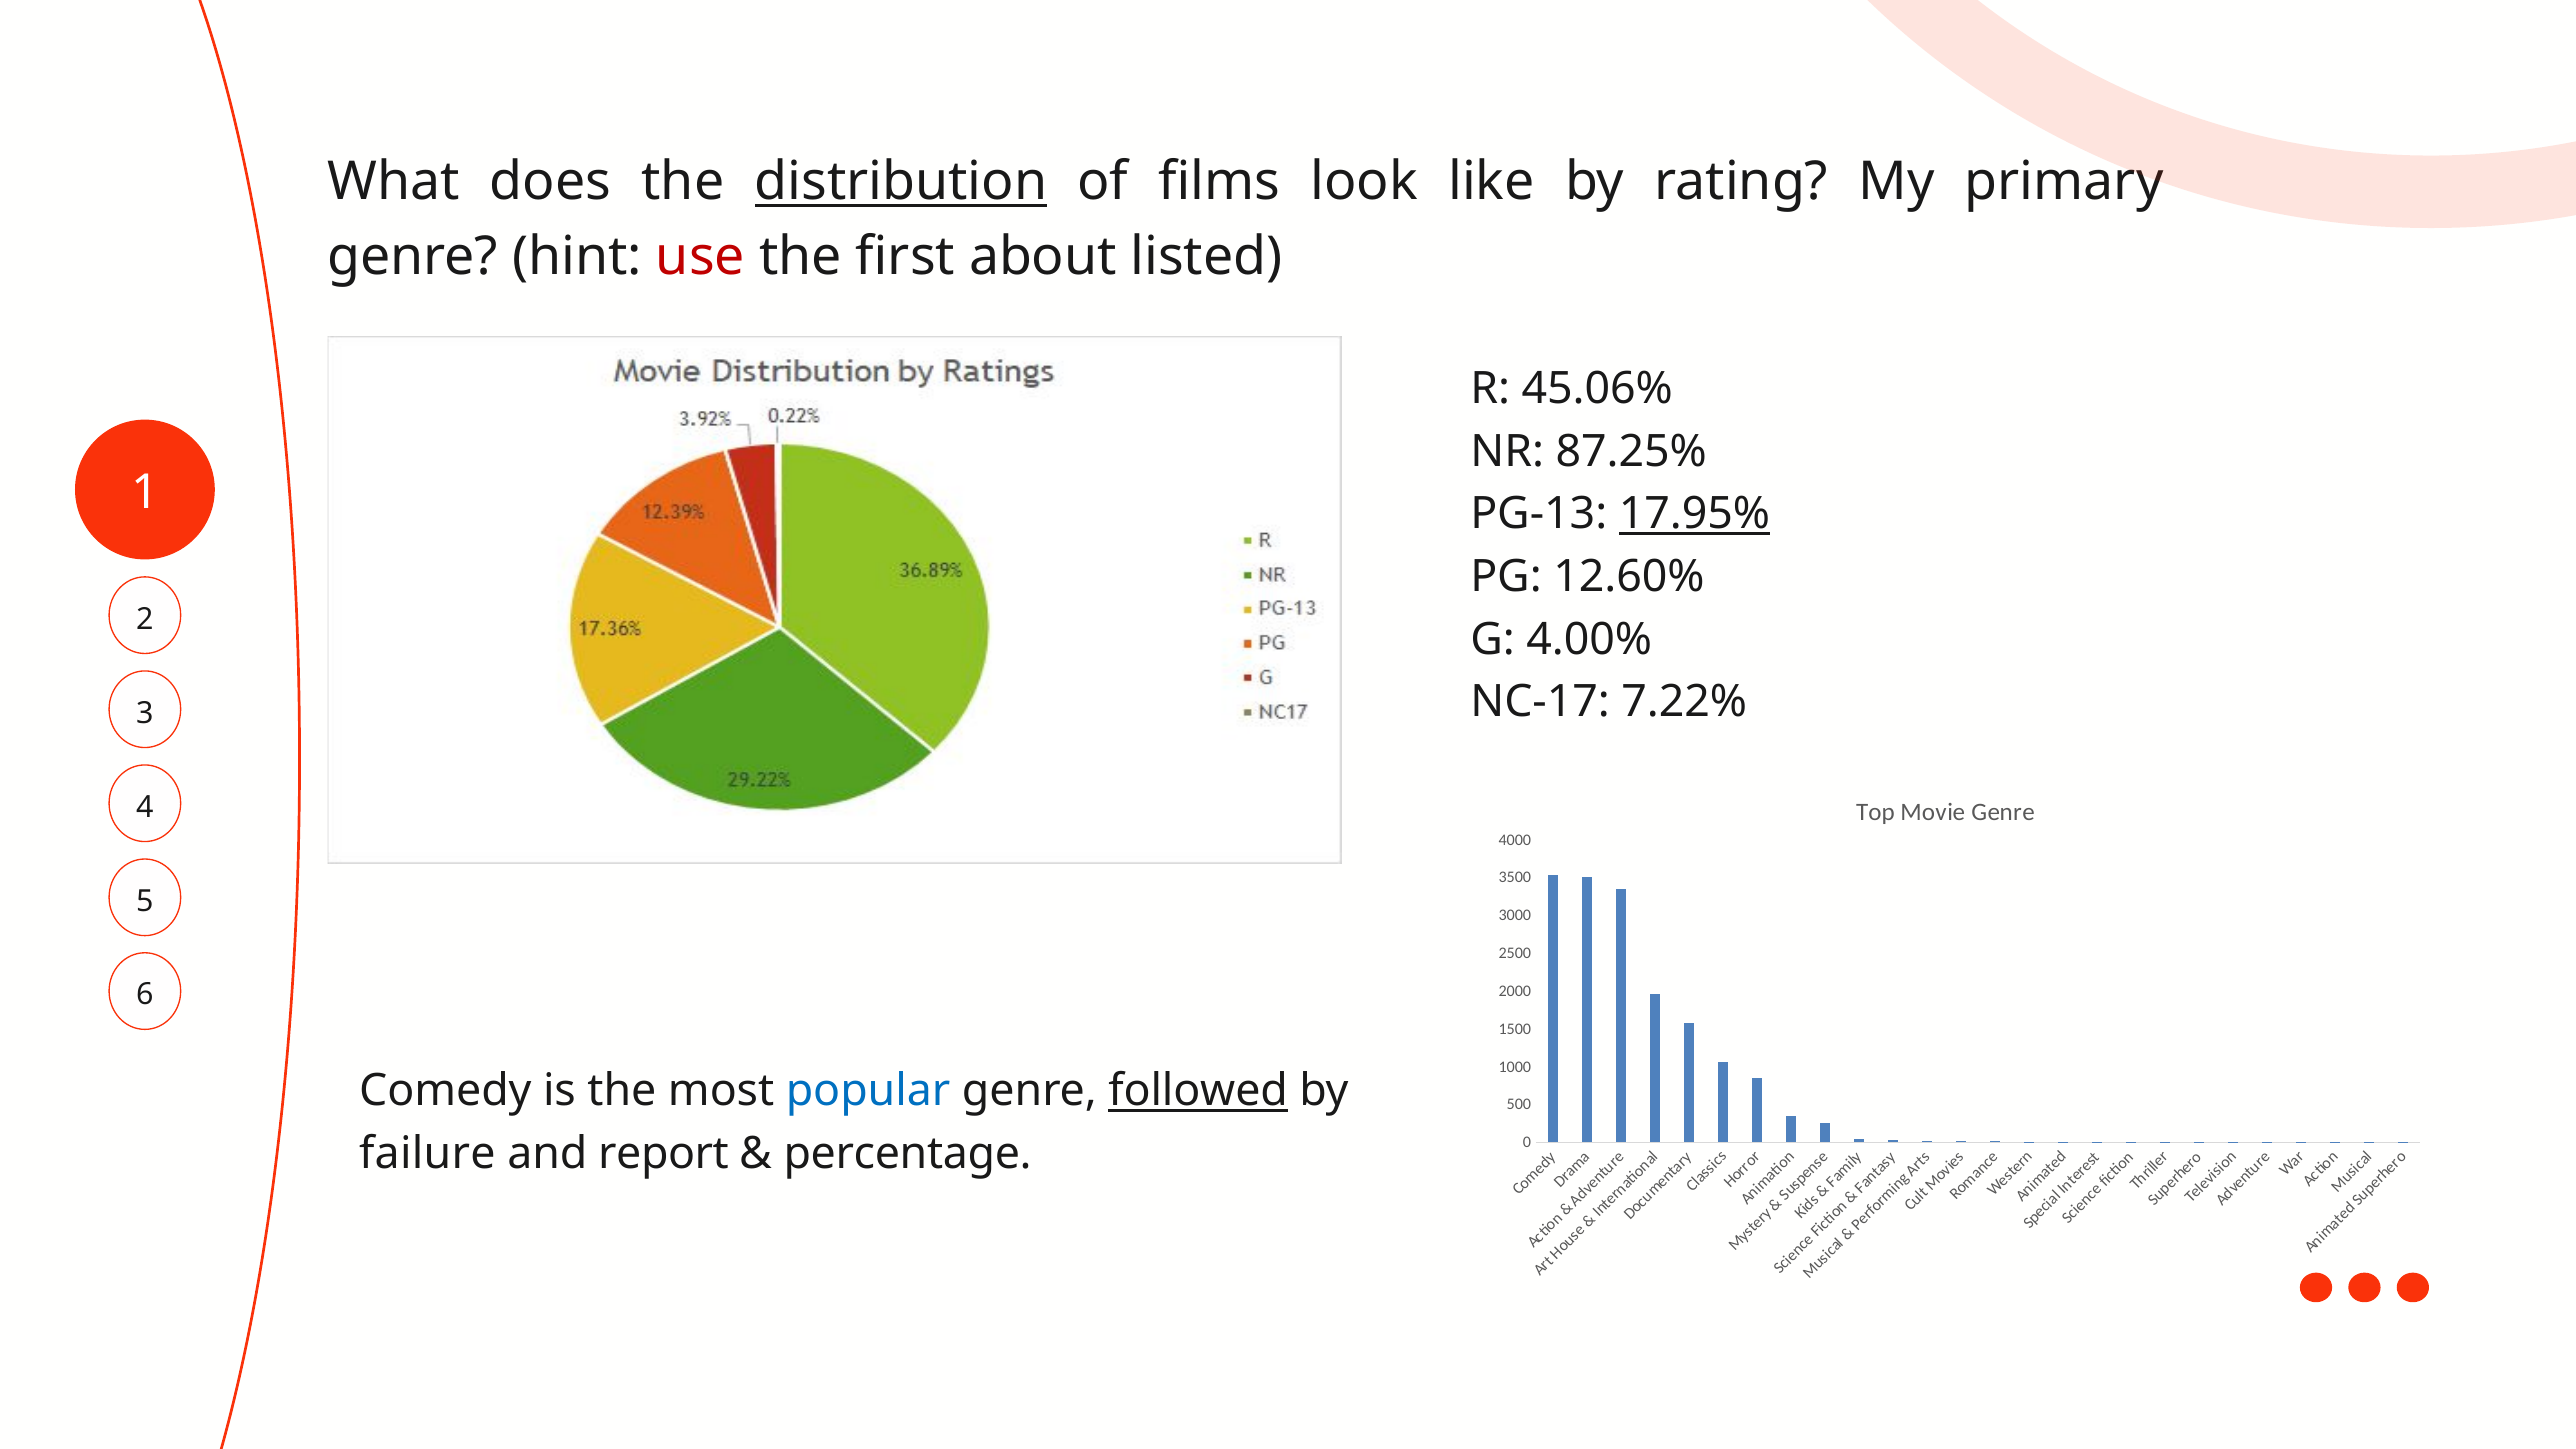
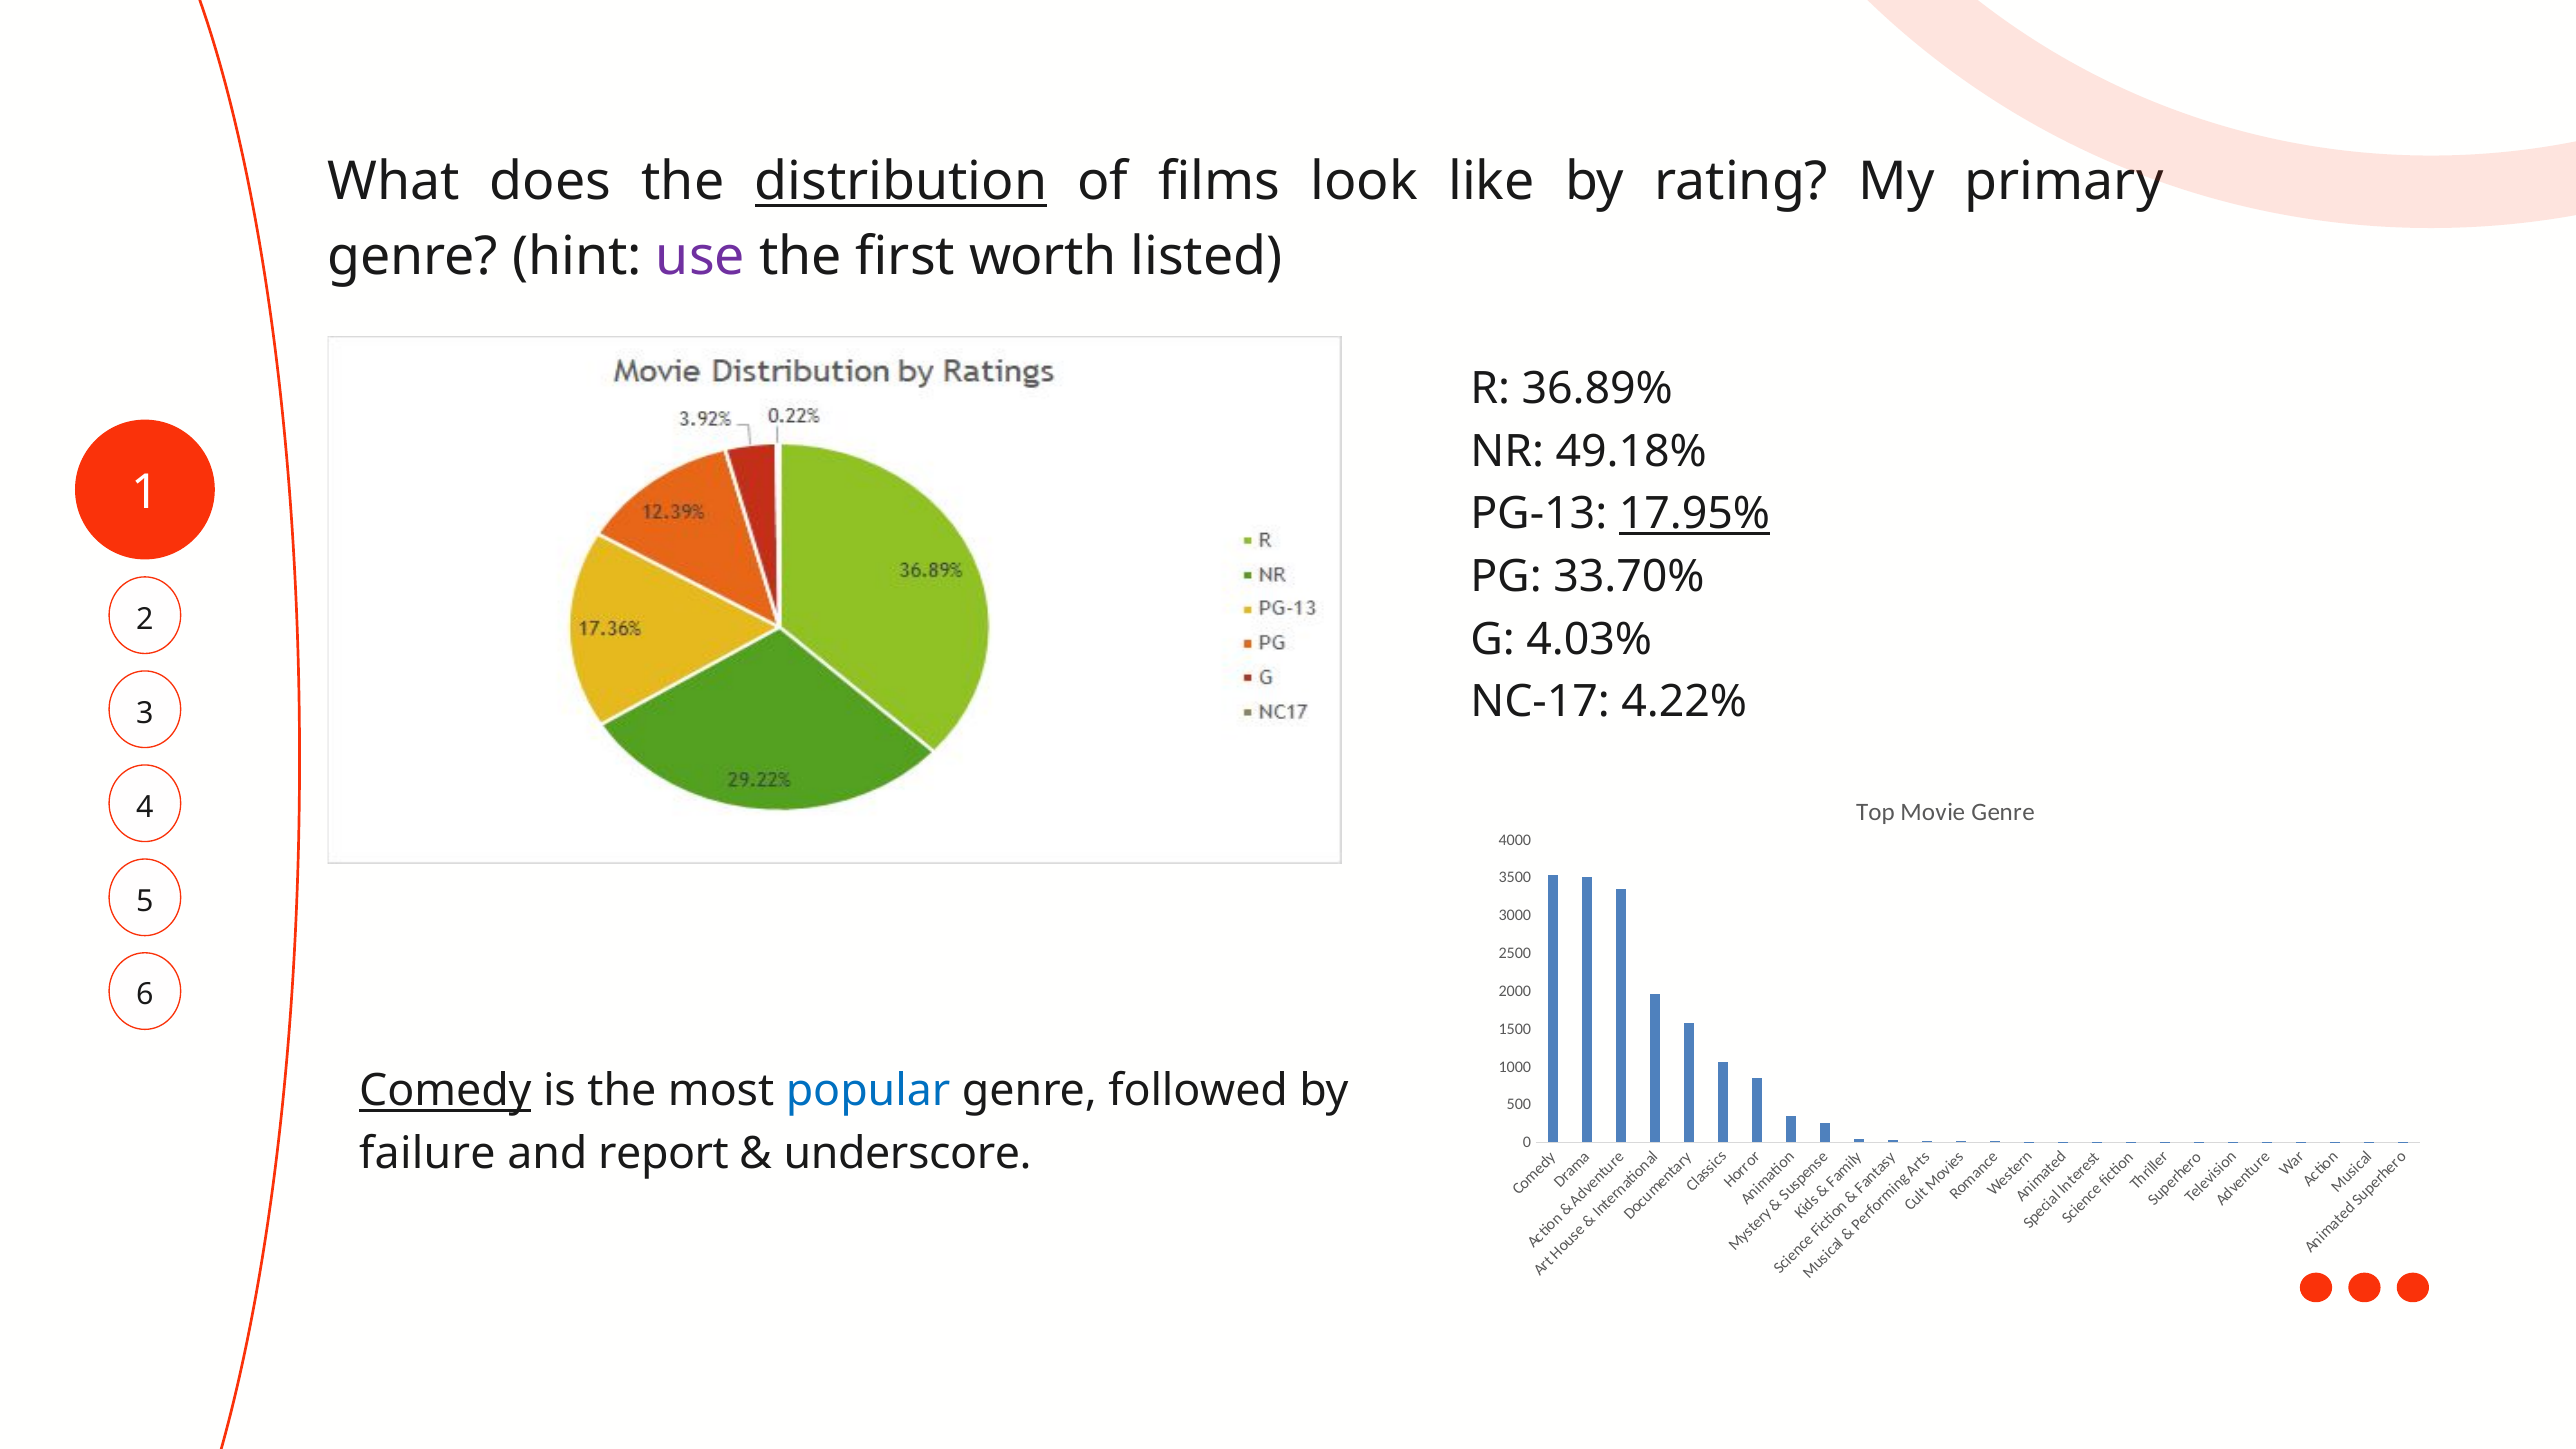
use colour: red -> purple (700, 257)
about: about -> worth (1043, 257)
45.06%: 45.06% -> 36.89% (1597, 389)
87.25%: 87.25% -> 49.18% (1631, 452)
12.60%: 12.60% -> 33.70% (1629, 577)
4.00%: 4.00% -> 4.03% (1589, 639)
7.22%: 7.22% -> 4.22% (1684, 702)
Comedy underline: none -> present (445, 1091)
followed underline: present -> none (1198, 1091)
percentage: percentage -> underscore (908, 1154)
